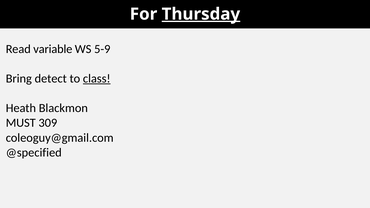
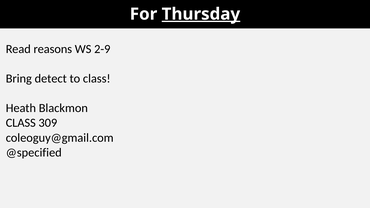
variable: variable -> reasons (53, 49)
5-9: 5-9 -> 2-9 (102, 49)
class underline: present -> none (97, 79)
MUST: MUST -> CLASS (21, 123)
